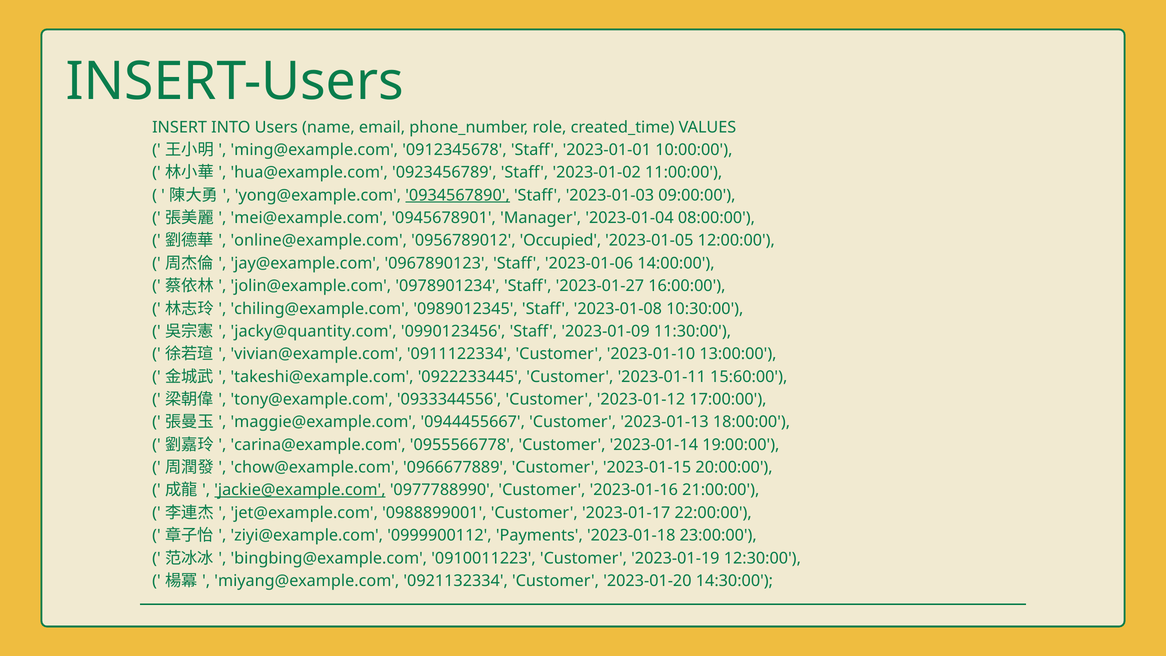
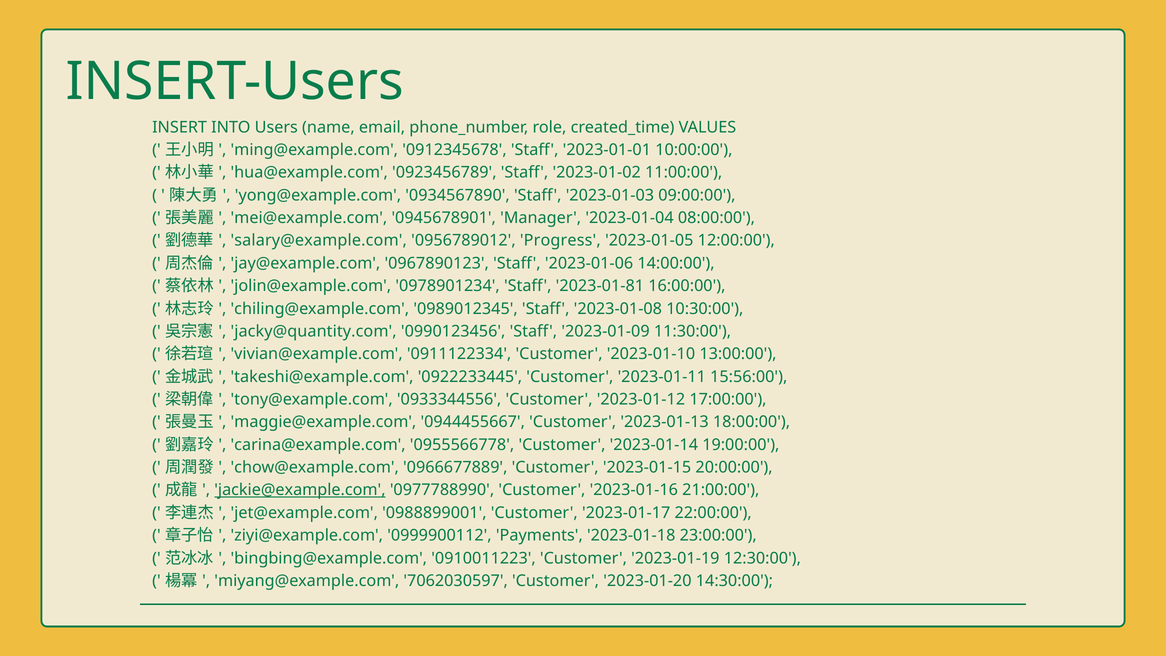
0934567890 underline: present -> none (458, 195)
online@example.com: online@example.com -> salary@example.com (319, 241)
Occupied: Occupied -> Progress (560, 241)
2023-01-27: 2023-01-27 -> 2023-01-81 (600, 286)
15:60:00: 15:60:00 -> 15:56:00 (749, 377)
0921132334: 0921132334 -> 7062030597 (456, 581)
